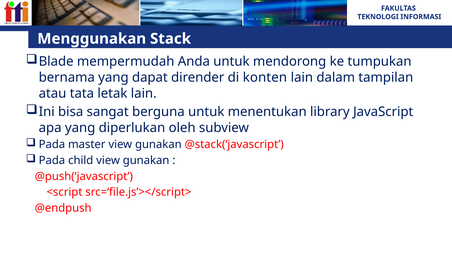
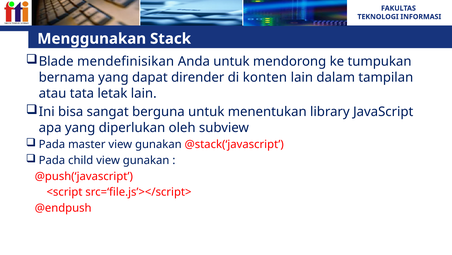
mempermudah: mempermudah -> mendefinisikan (126, 61)
